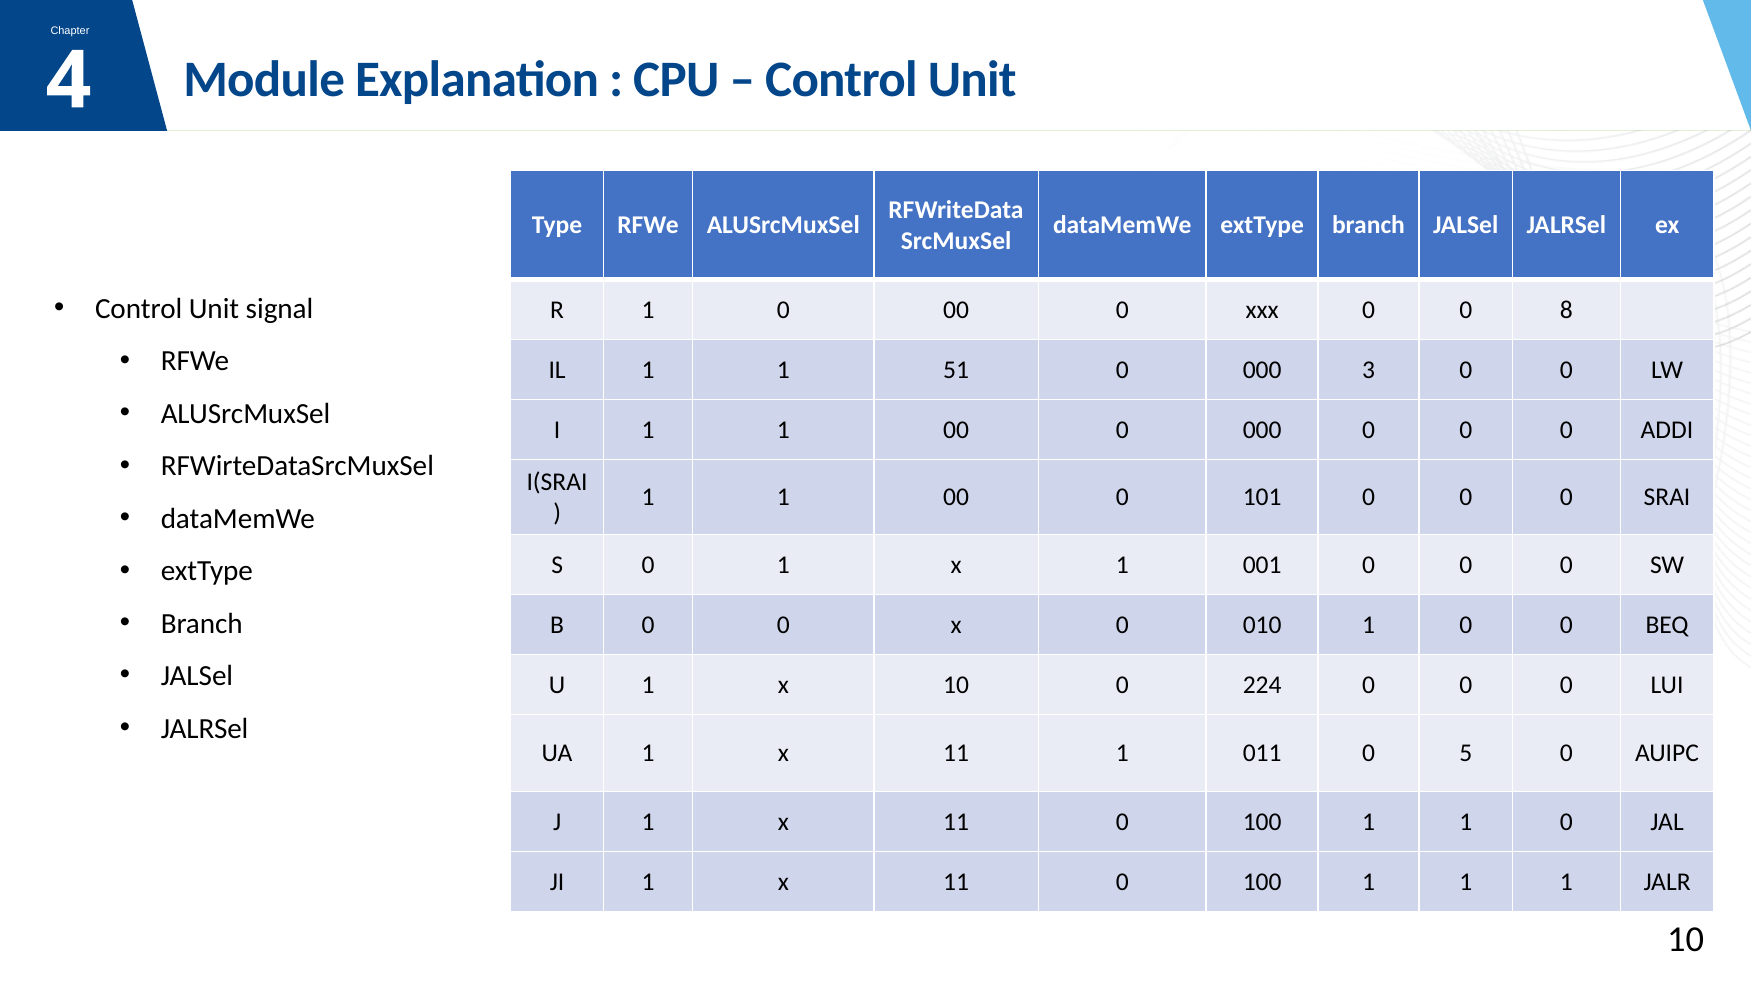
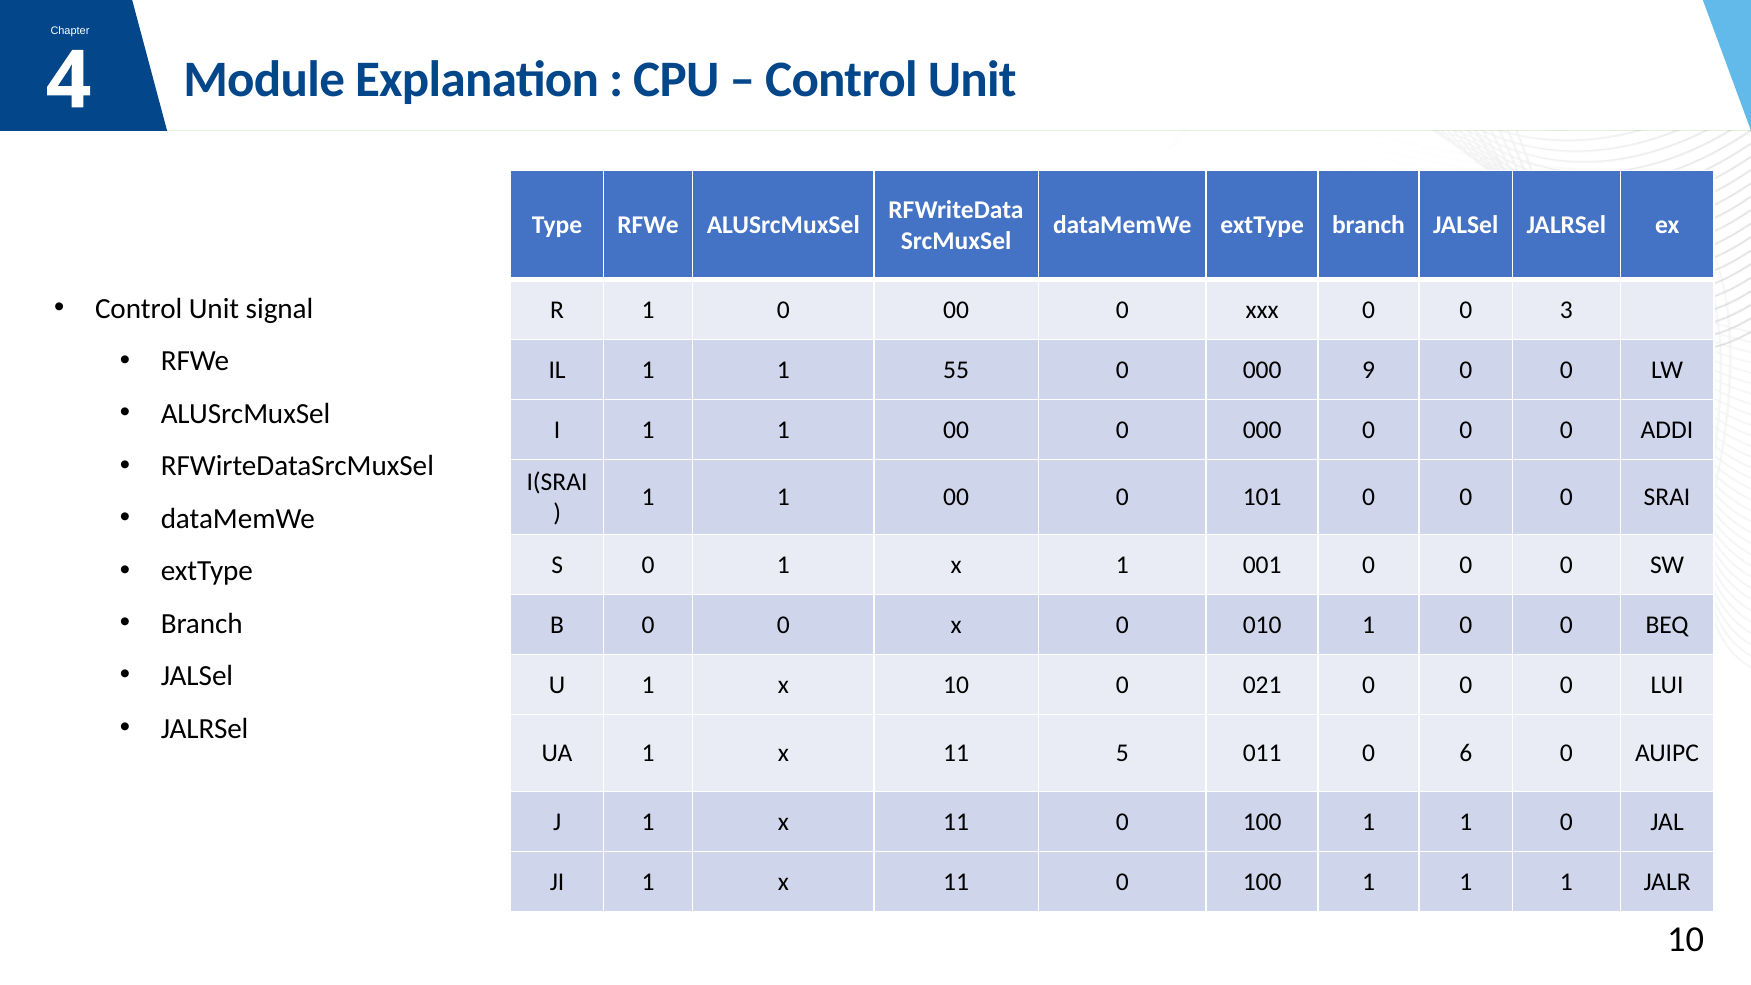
8: 8 -> 3 (1566, 310)
51: 51 -> 55 (956, 370)
3: 3 -> 9 (1369, 370)
224: 224 -> 021 (1262, 685)
11 1: 1 -> 5 (1122, 753)
5: 5 -> 6 (1466, 753)
